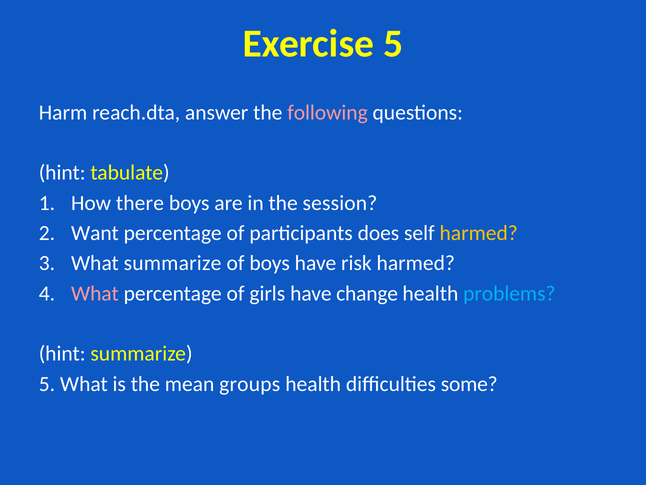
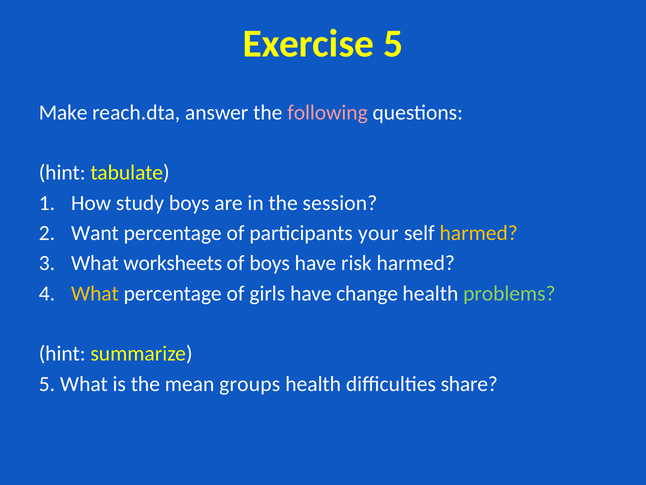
Harm: Harm -> Make (63, 112)
there: there -> study (140, 203)
does: does -> your (378, 233)
What summarize: summarize -> worksheets (173, 263)
What colour: pink -> yellow (95, 293)
problems colour: light blue -> light green (509, 293)
some: some -> share (469, 384)
